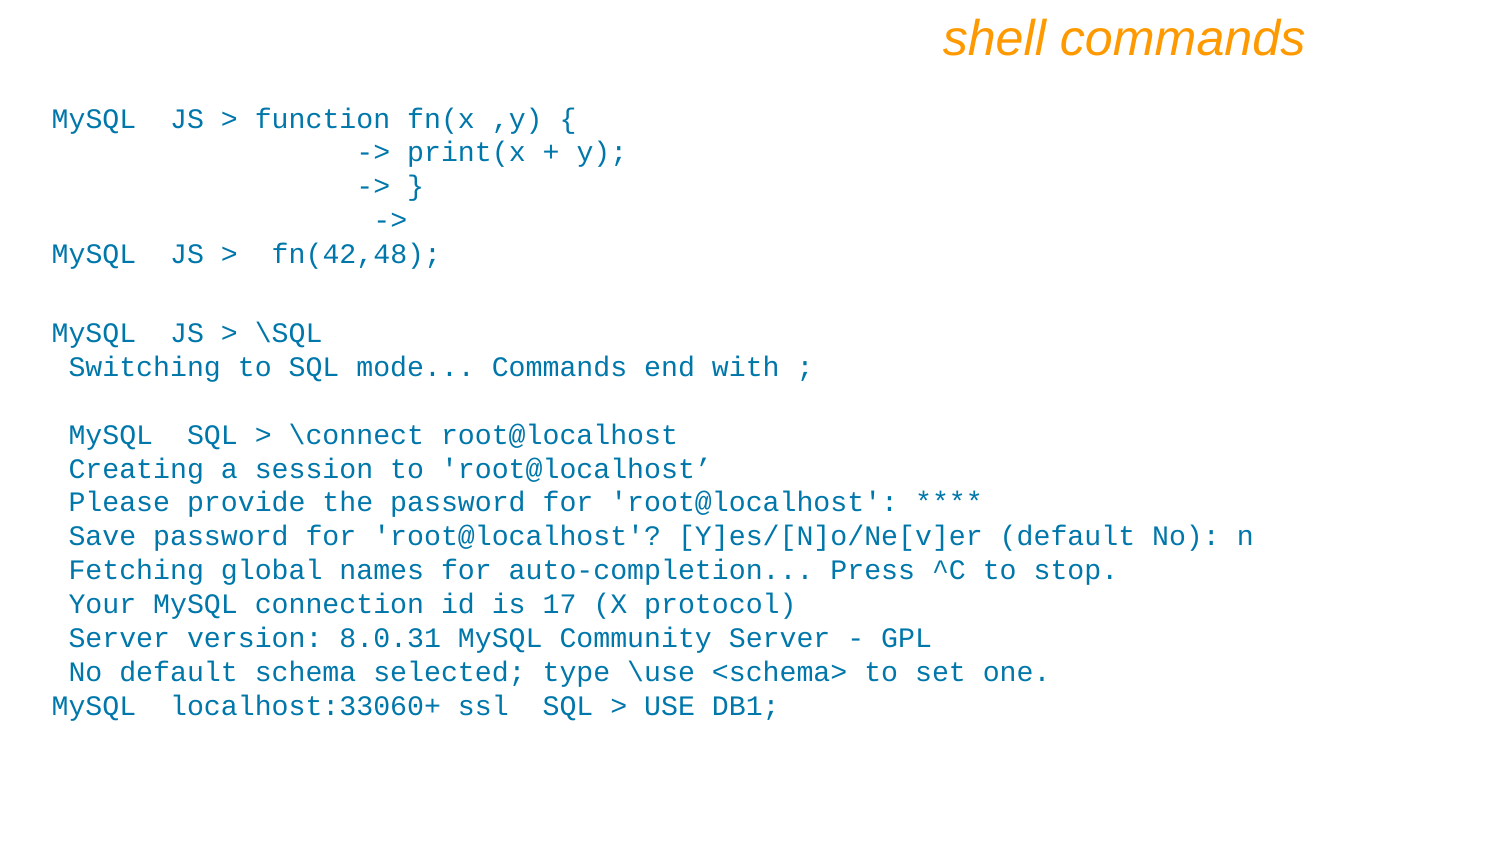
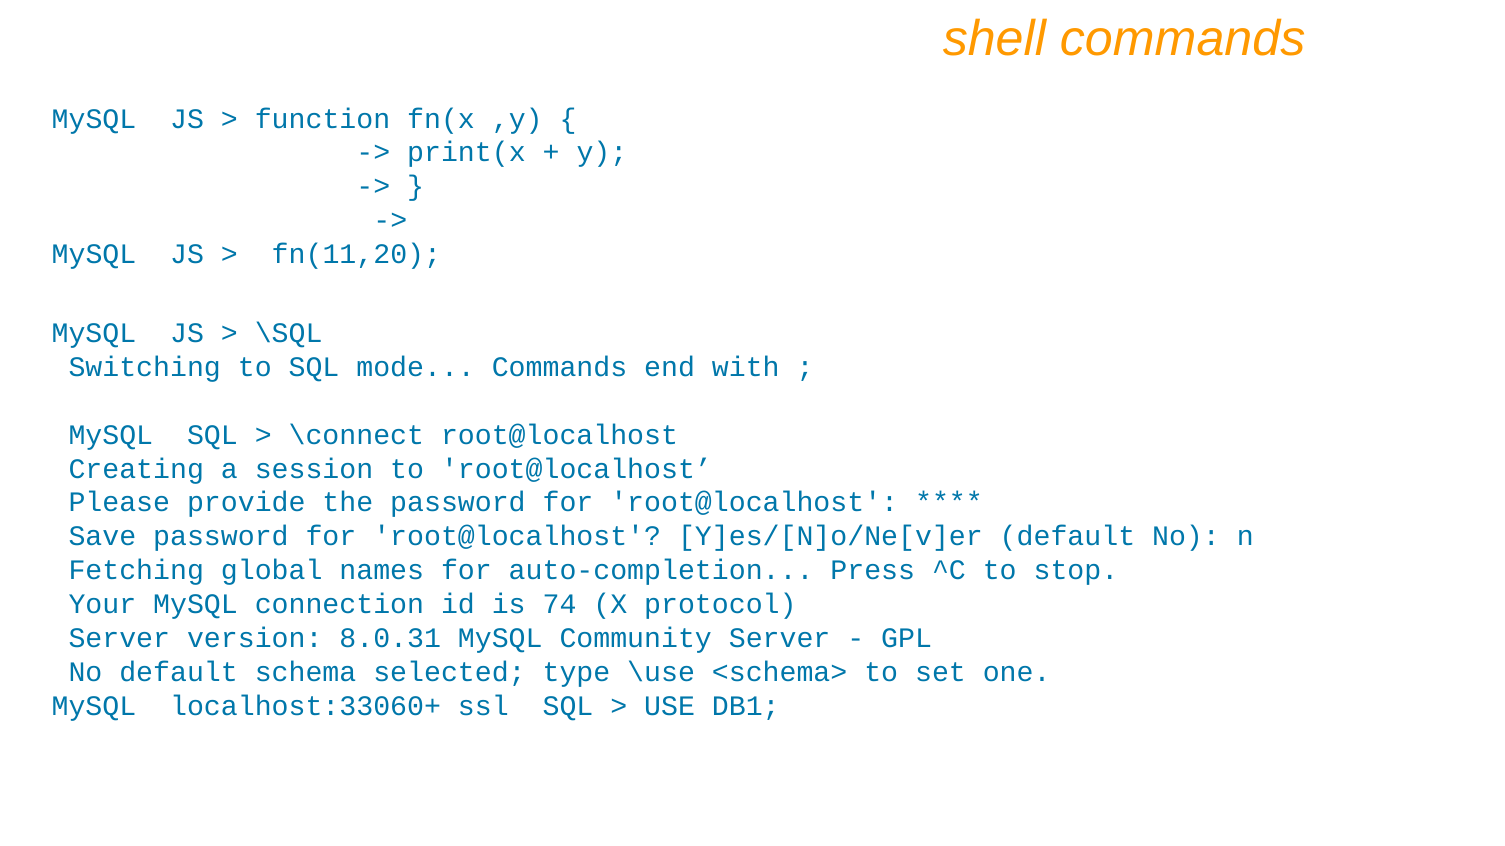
fn(42,48: fn(42,48 -> fn(11,20 (356, 254)
17: 17 -> 74 (560, 605)
